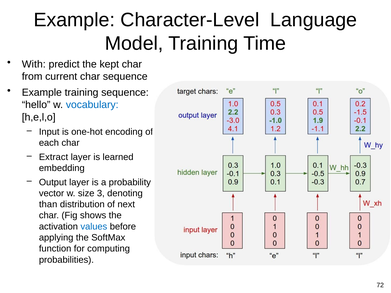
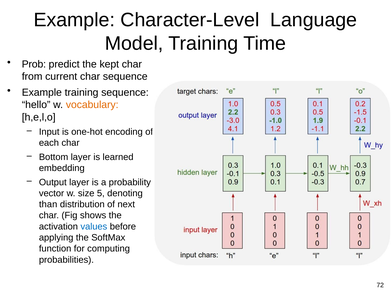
With: With -> Prob (34, 64)
vocabulary colour: blue -> orange (92, 105)
Extract: Extract -> Bottom (54, 157)
3: 3 -> 5 (101, 193)
